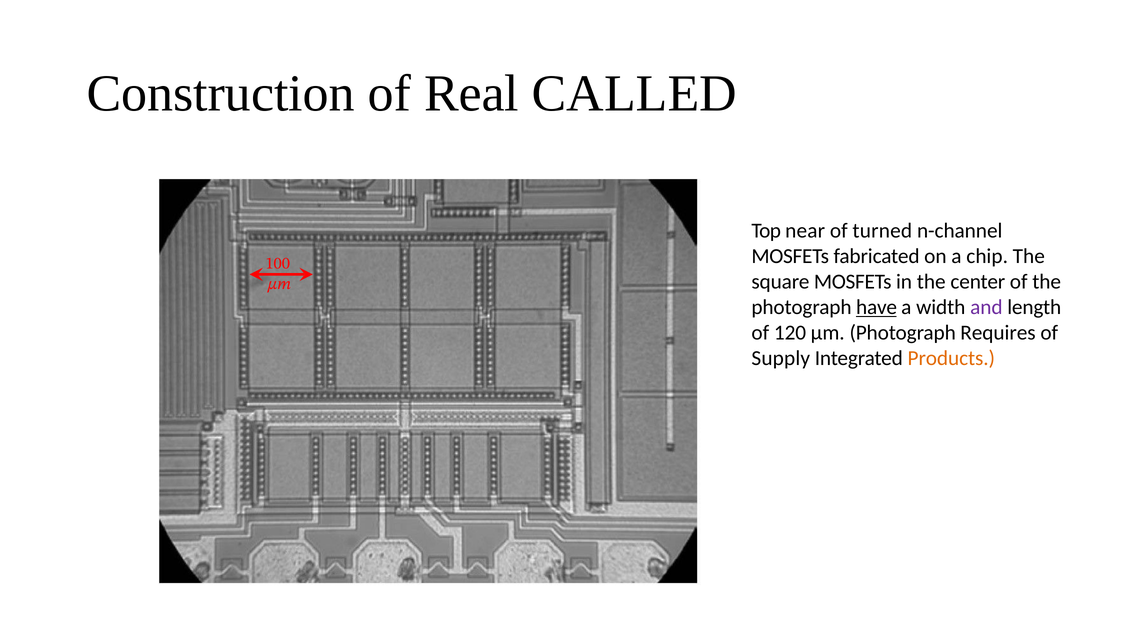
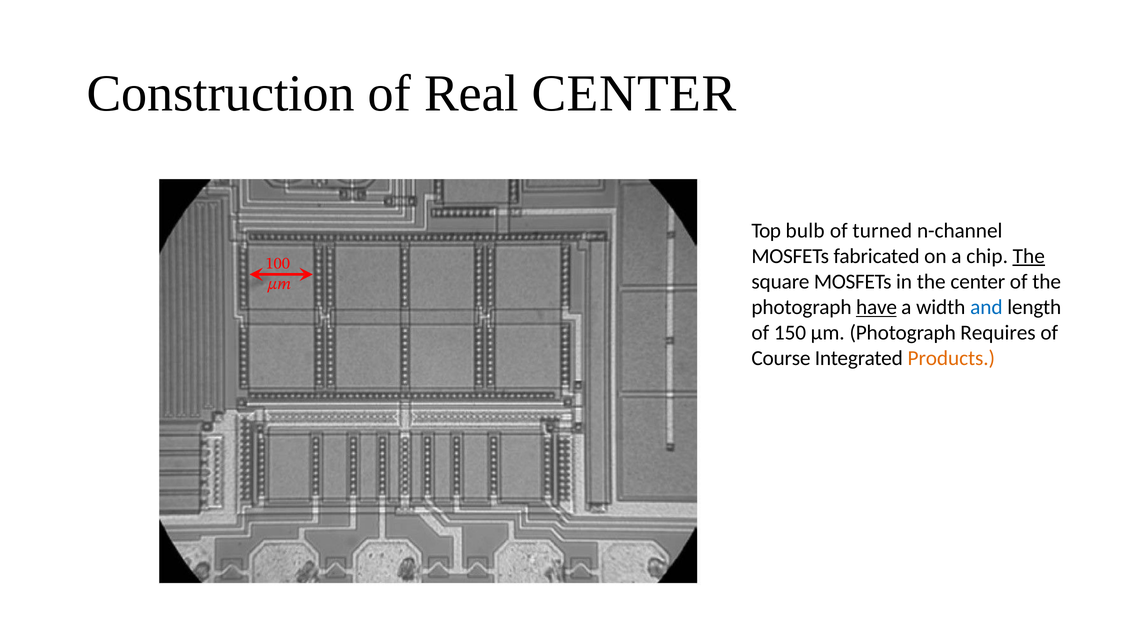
Real CALLED: CALLED -> CENTER (634, 94)
near: near -> bulb (805, 231)
The underline: none -> present (1029, 256)
and colour: purple -> blue (986, 307)
120: 120 -> 150 (790, 333)
Supply: Supply -> Course (781, 358)
